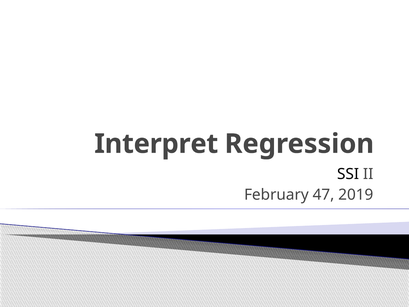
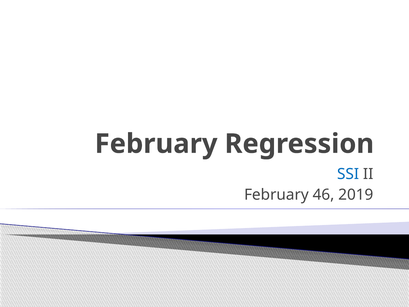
Interpret: Interpret -> February (156, 144)
SSI colour: black -> blue (348, 174)
47: 47 -> 46 (323, 195)
